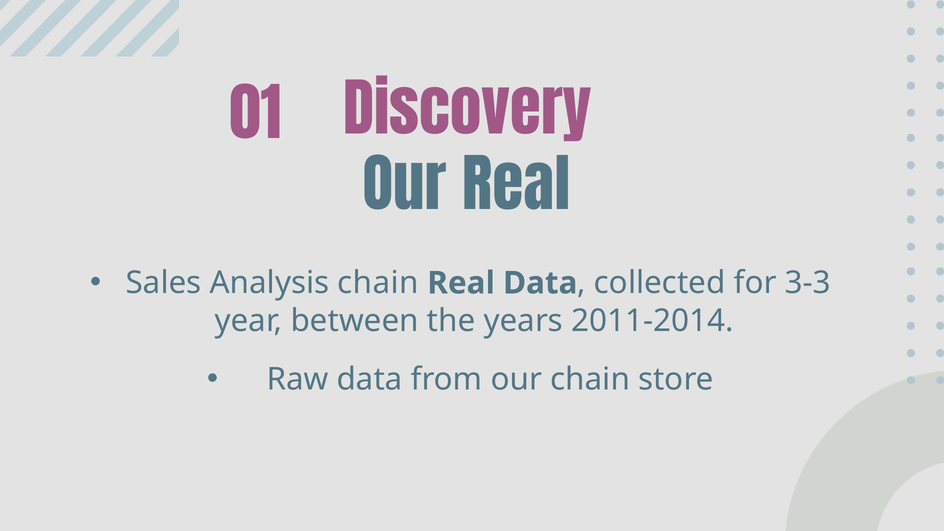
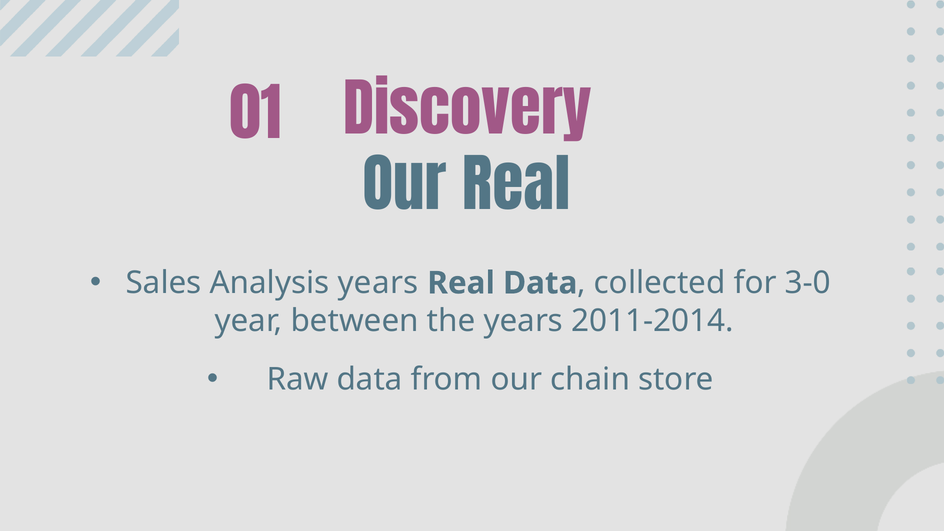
Analysis chain: chain -> years (378, 283)
3-3: 3-3 -> 3-0 (808, 283)
